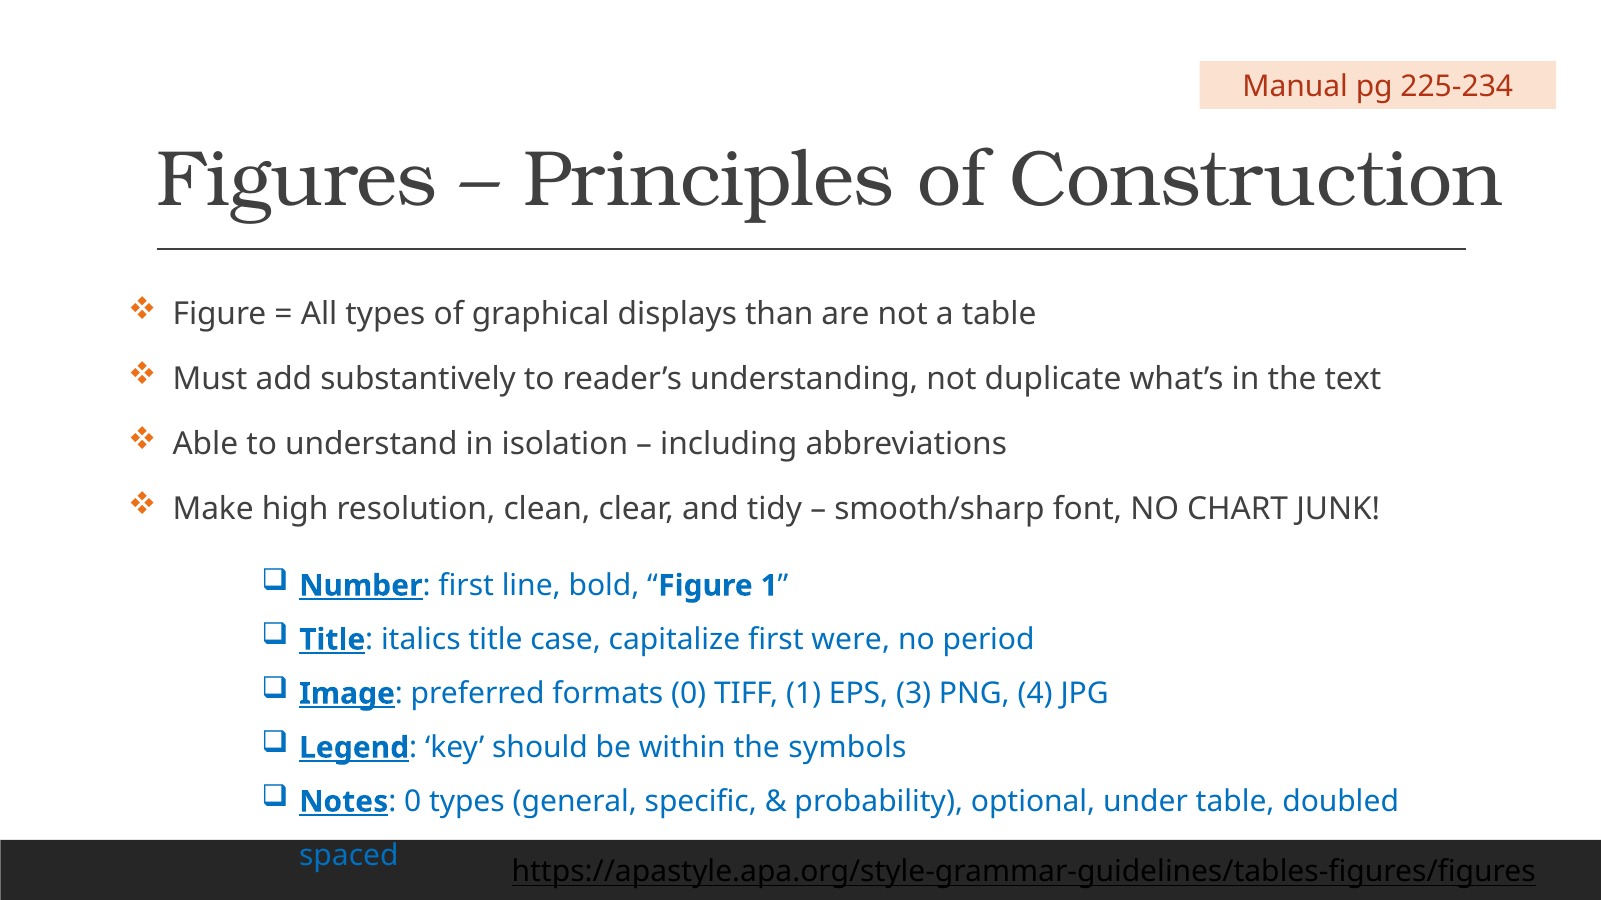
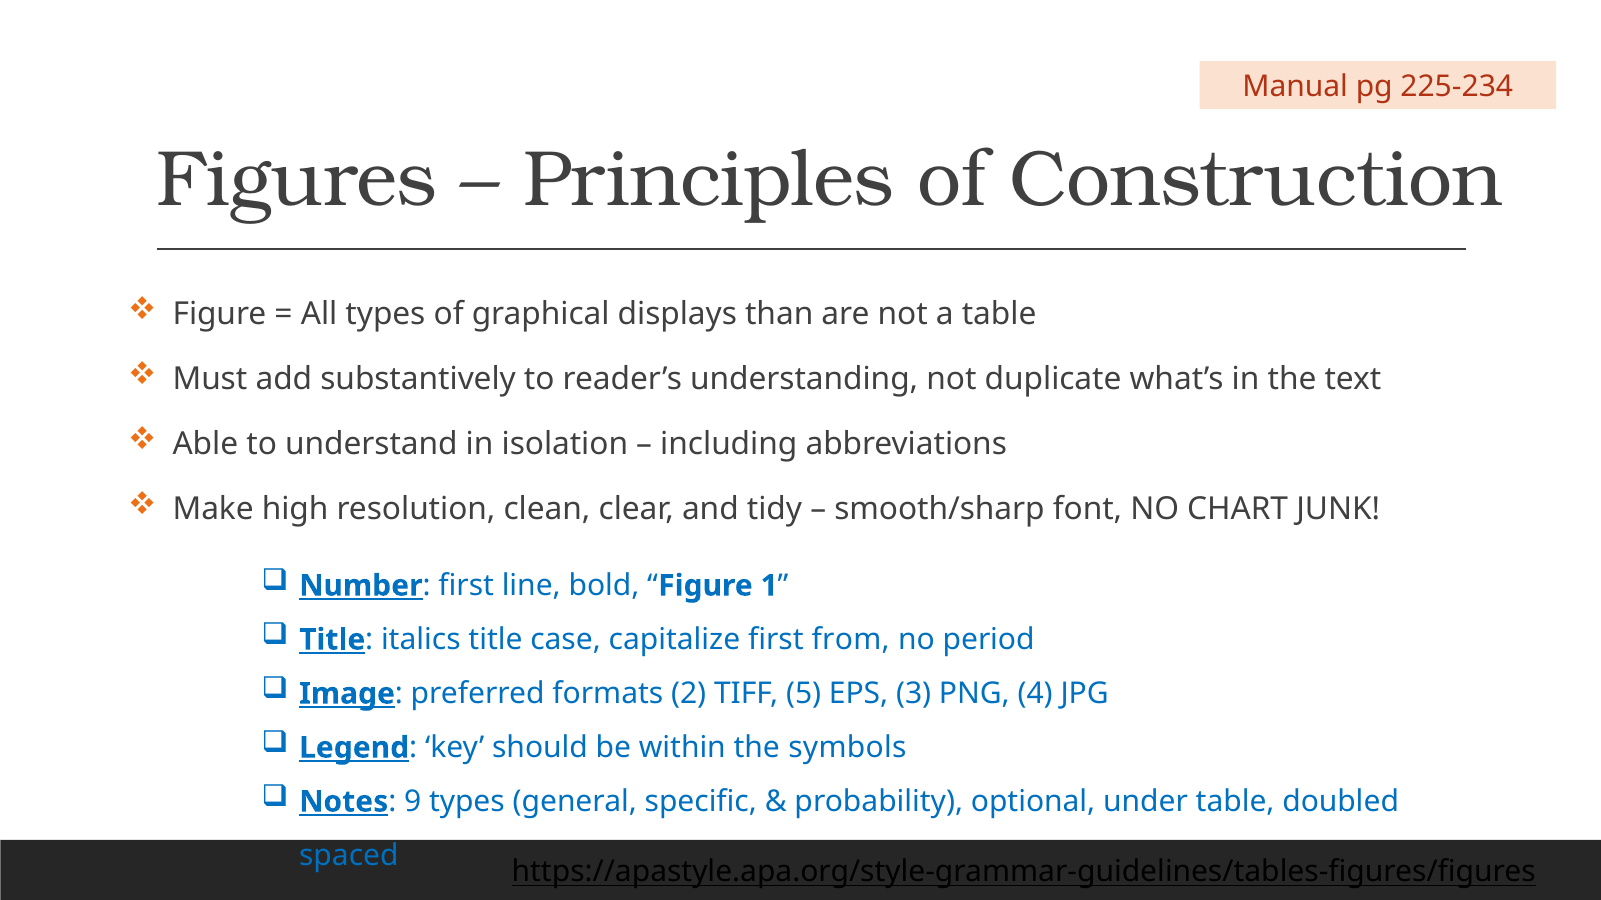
were: were -> from (851, 640)
formats 0: 0 -> 2 (689, 694)
TIFF 1: 1 -> 5 (804, 694)
0: 0 -> 9 (413, 802)
